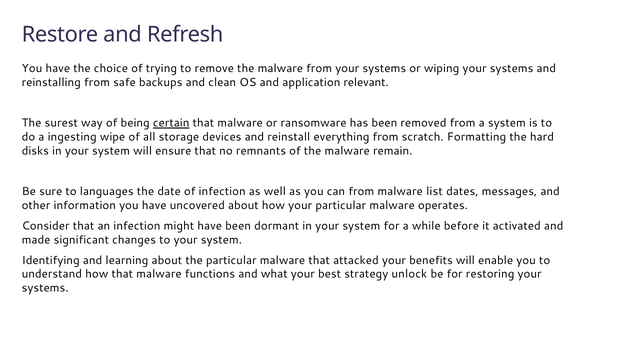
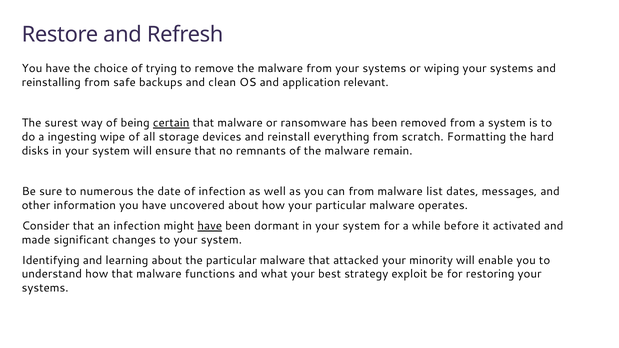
languages: languages -> numerous (107, 192)
have underline: none -> present (210, 226)
benefits: benefits -> minority (431, 260)
unlock: unlock -> exploit (409, 274)
